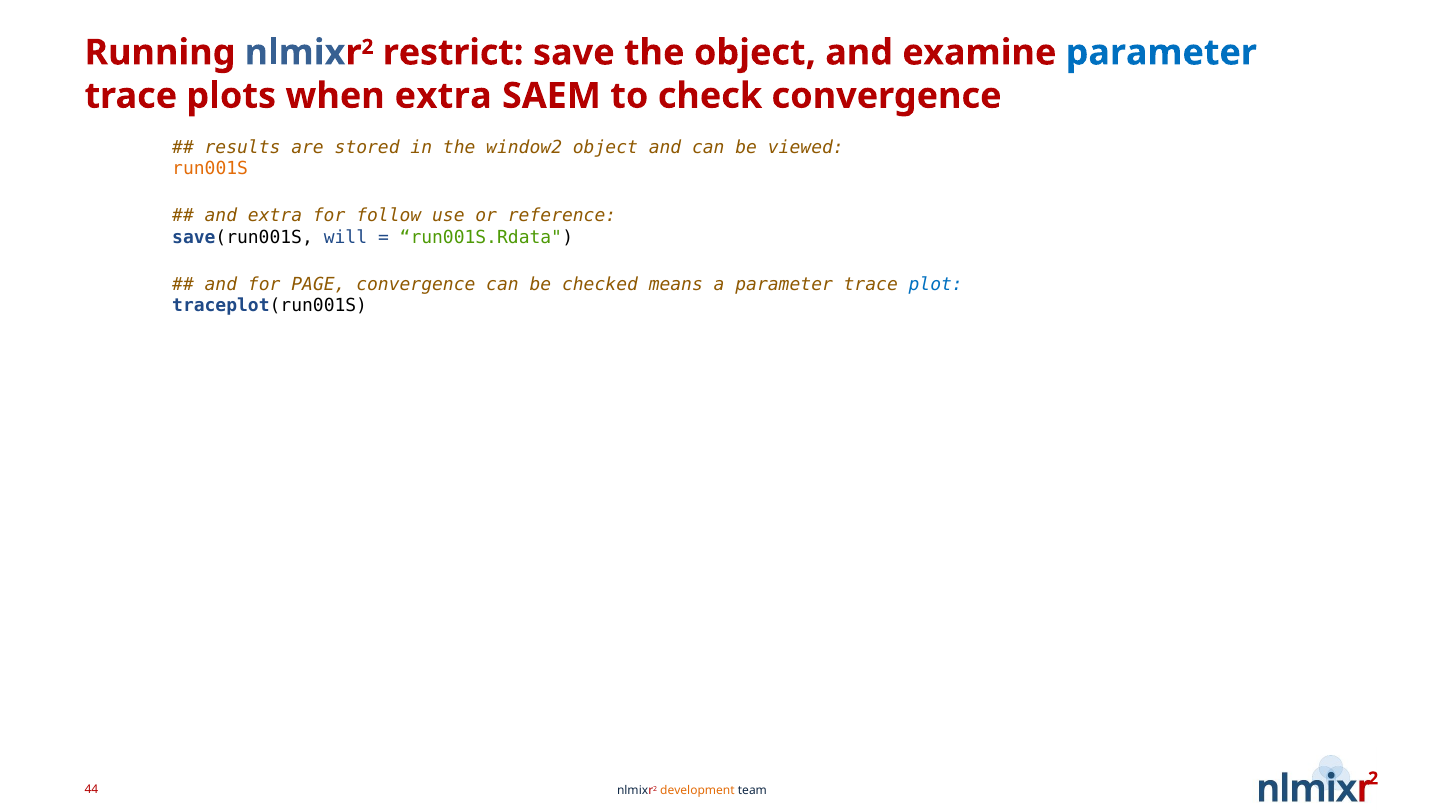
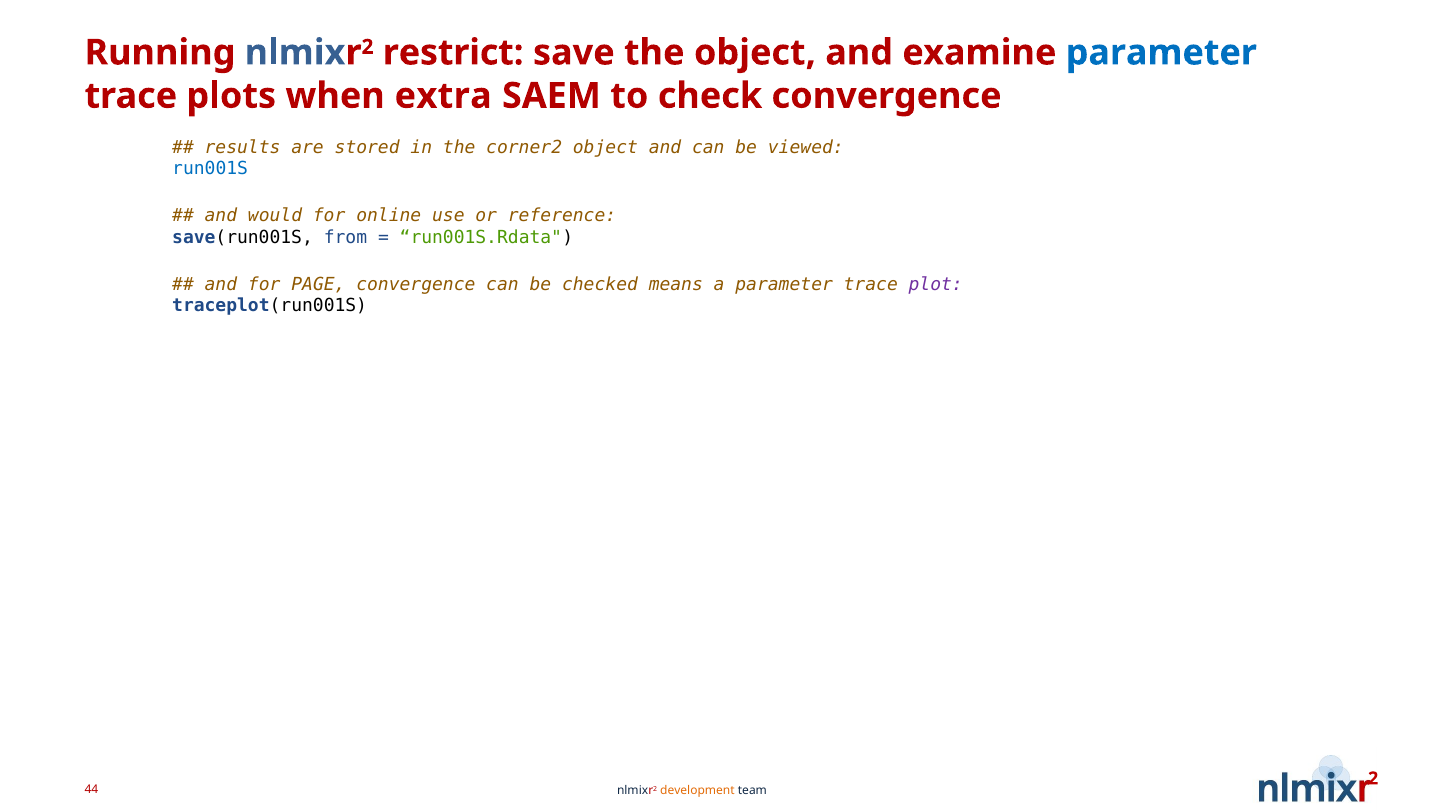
window2: window2 -> corner2 (524, 147)
run001S colour: orange -> blue (210, 169)
and extra: extra -> would (275, 216)
follow: follow -> online (389, 216)
will: will -> from (346, 237)
plot colour: blue -> purple (936, 284)
